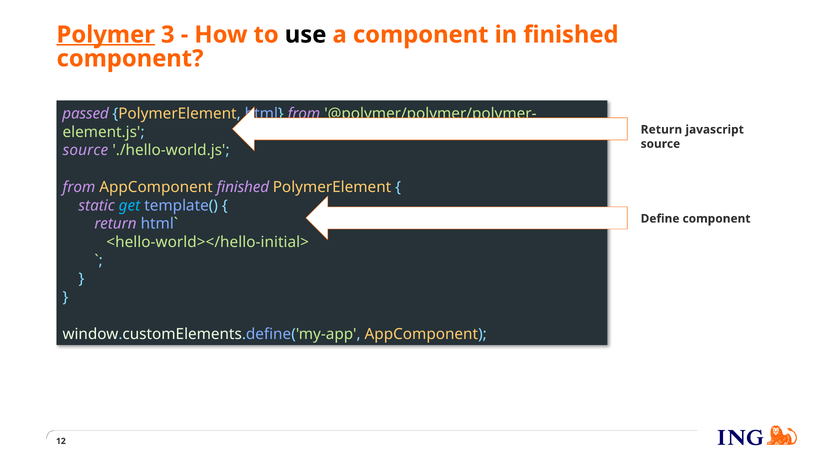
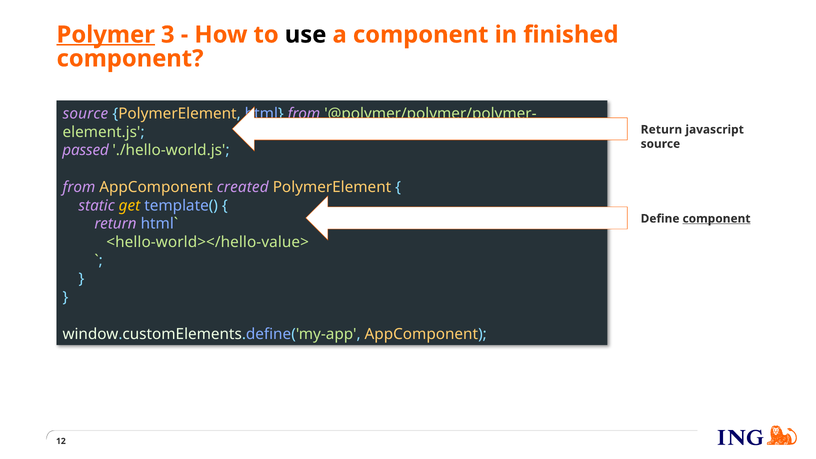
passed: passed -> source (85, 114)
source: source -> passed (86, 150)
AppComponent finished: finished -> created (243, 187)
get colour: light blue -> yellow (129, 205)
component underline: none -> present (717, 219)
<hello-world></hello-initial>: <hello-world></hello-initial> -> <hello-world></hello-value> (208, 242)
